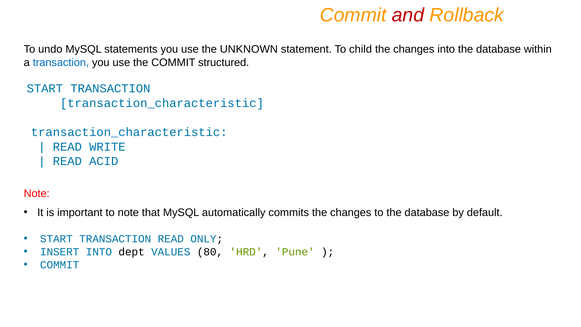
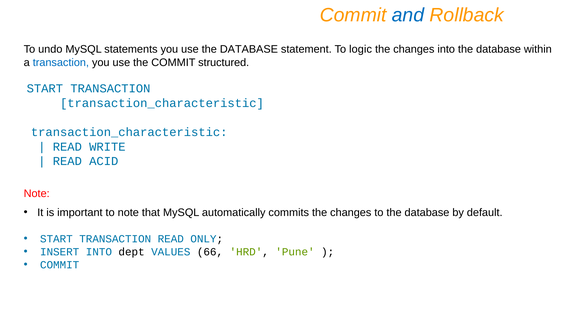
and colour: red -> blue (408, 15)
use the UNKNOWN: UNKNOWN -> DATABASE (249, 49)
child: child -> logic (361, 49)
80: 80 -> 66 (210, 252)
